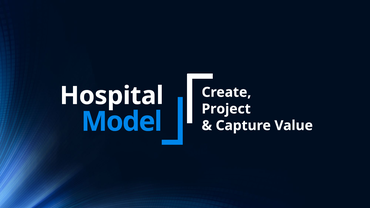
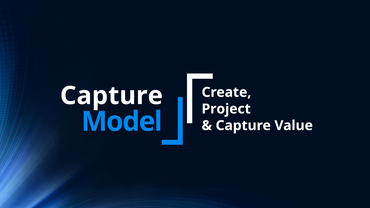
Hospital: Hospital -> Capture (111, 96)
